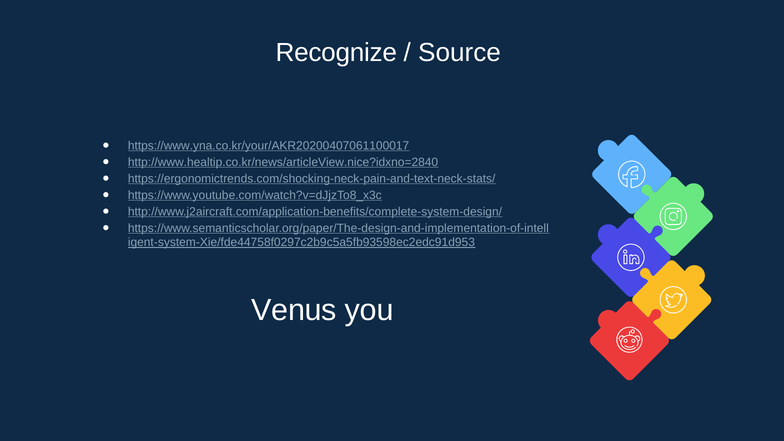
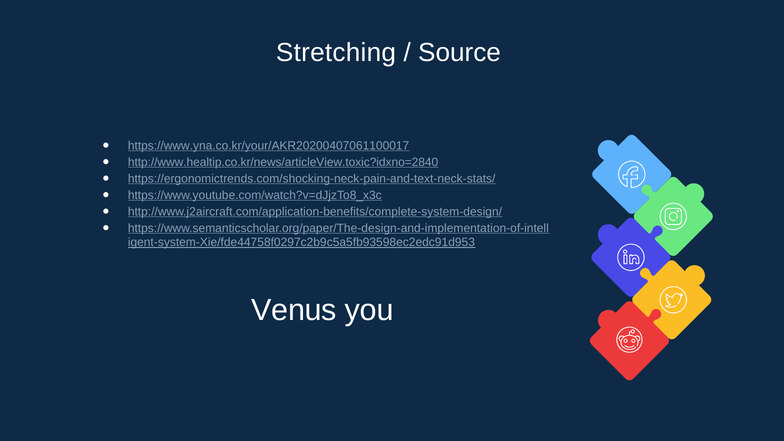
Recognize: Recognize -> Stretching (336, 53)
http://www.healtip.co.kr/news/articleView.nice?idxno=2840: http://www.healtip.co.kr/news/articleView.nice?idxno=2840 -> http://www.healtip.co.kr/news/articleView.toxic?idxno=2840 (283, 162)
